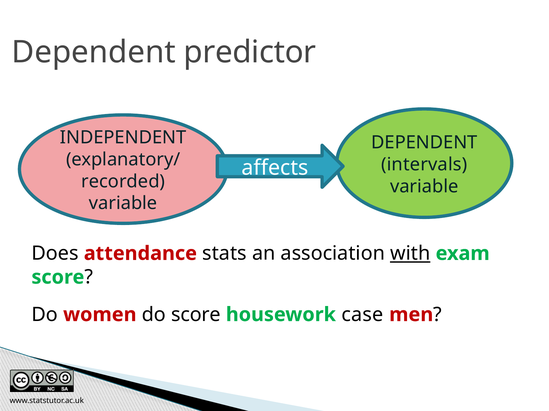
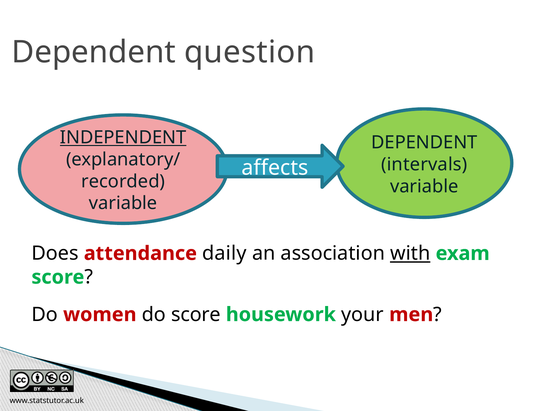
predictor: predictor -> question (250, 52)
INDEPENDENT underline: none -> present (123, 138)
stats: stats -> daily (224, 254)
case: case -> your (362, 315)
